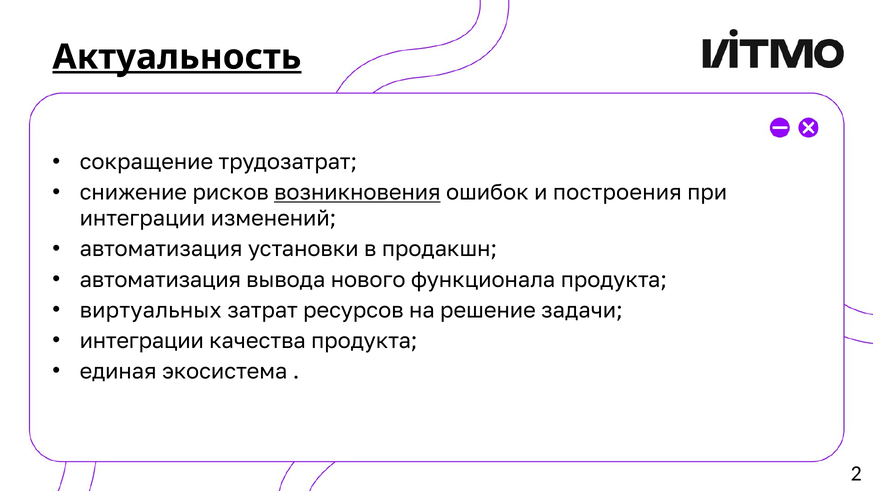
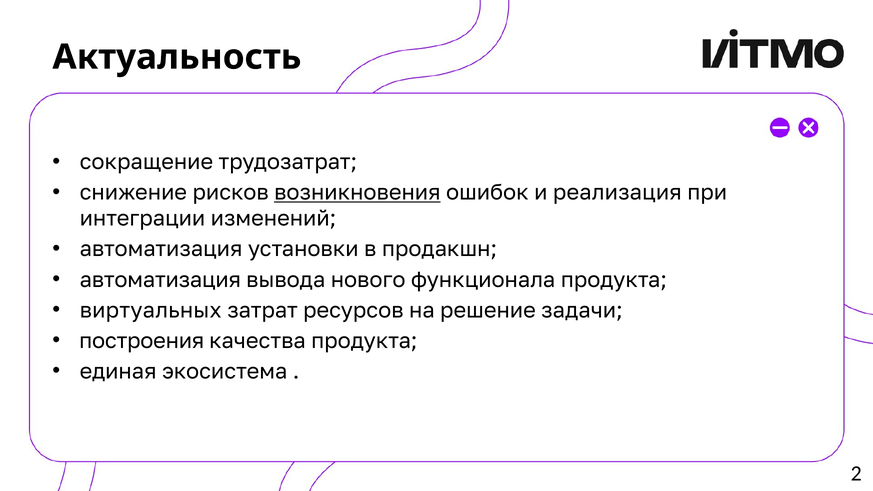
Актуальность underline: present -> none (177, 57)
построения: построения -> реализация (617, 193)
интеграции: интеграции -> построения (142, 341)
